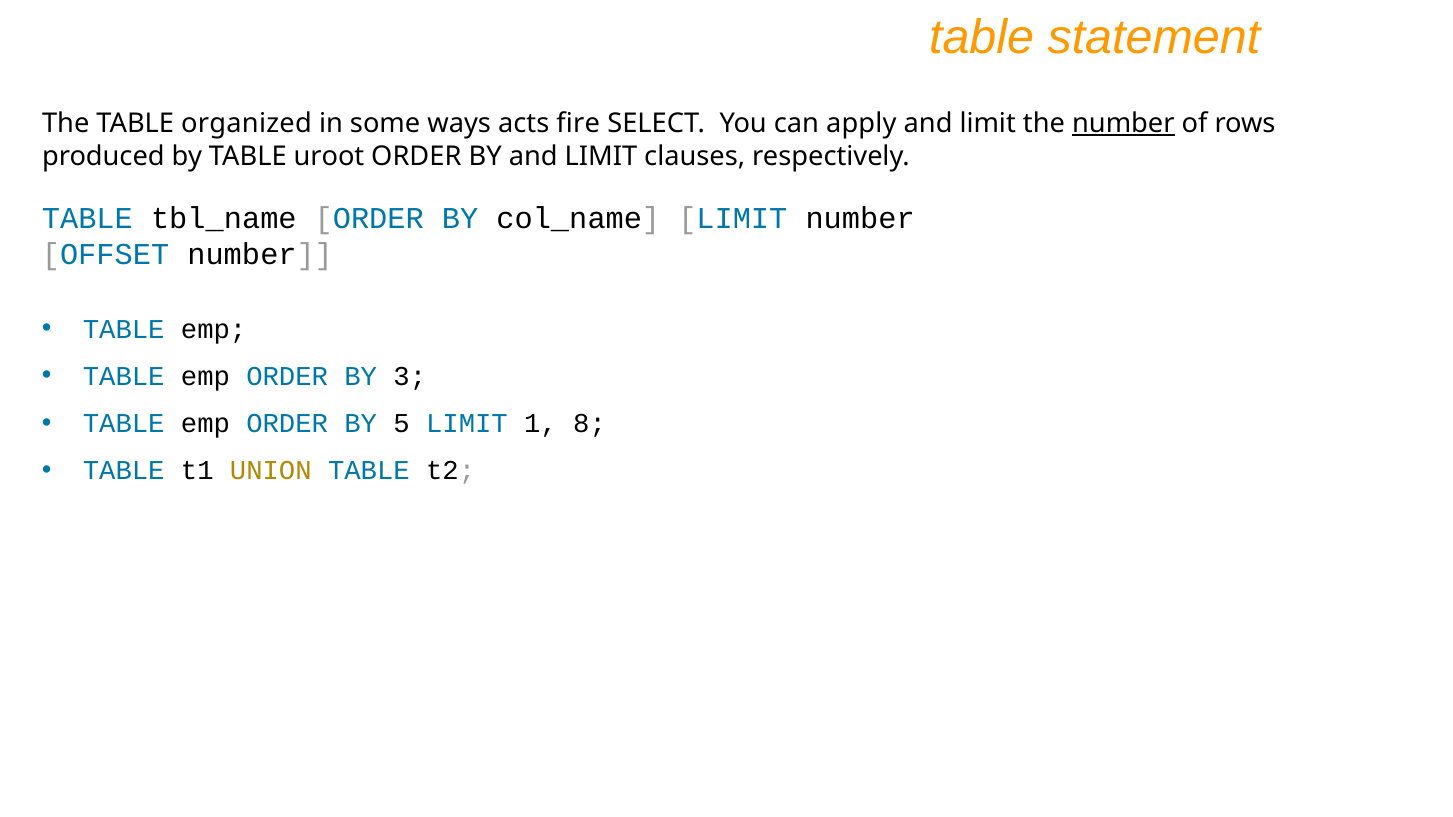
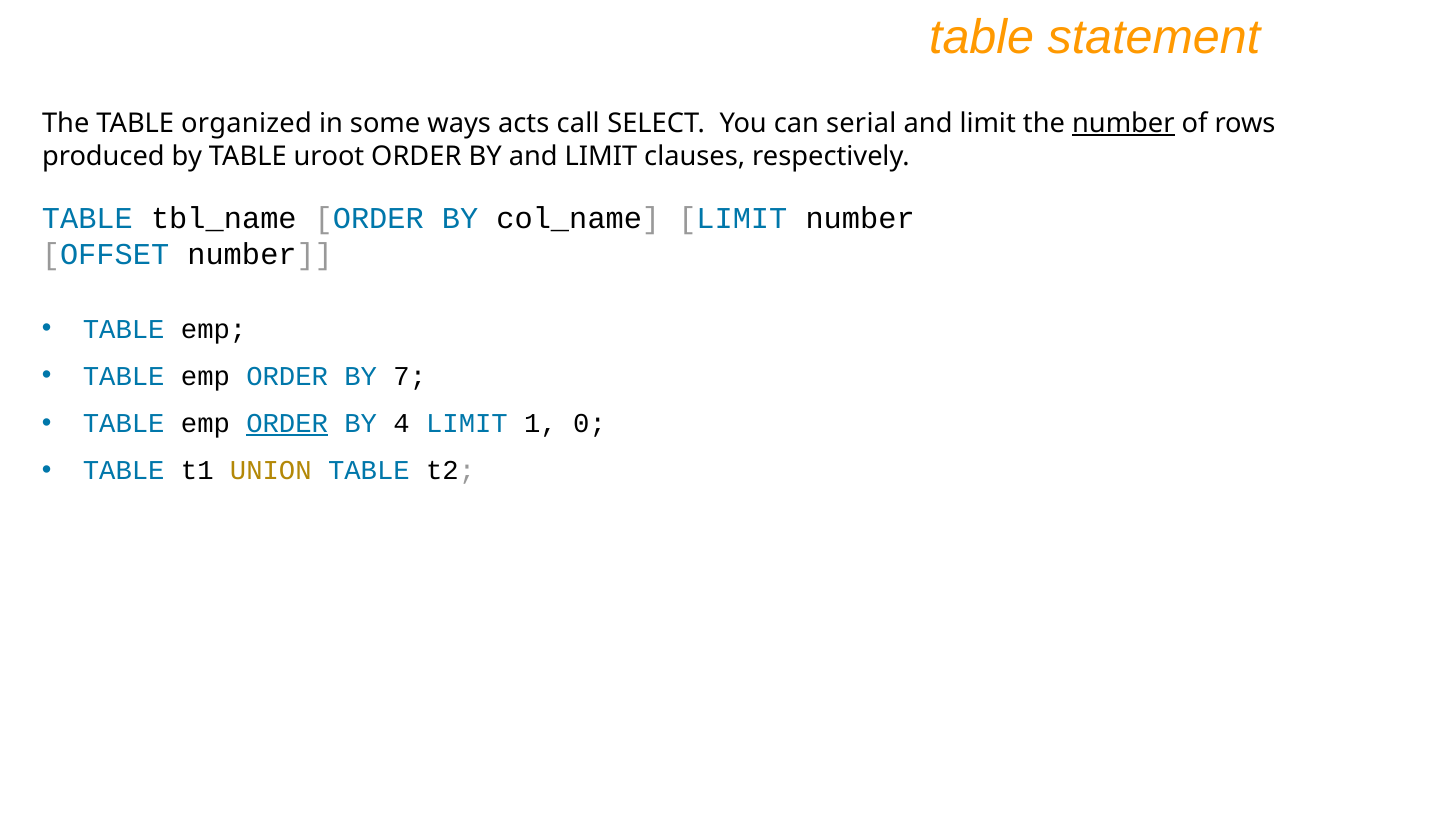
fire: fire -> call (578, 123)
apply: apply -> serial (861, 123)
3: 3 -> 7 (410, 376)
ORDER underline: none -> present (287, 424)
5: 5 -> 4 (402, 424)
8: 8 -> 0 (590, 424)
